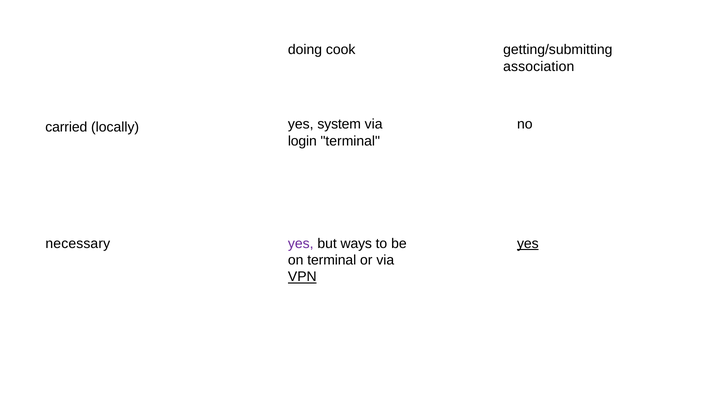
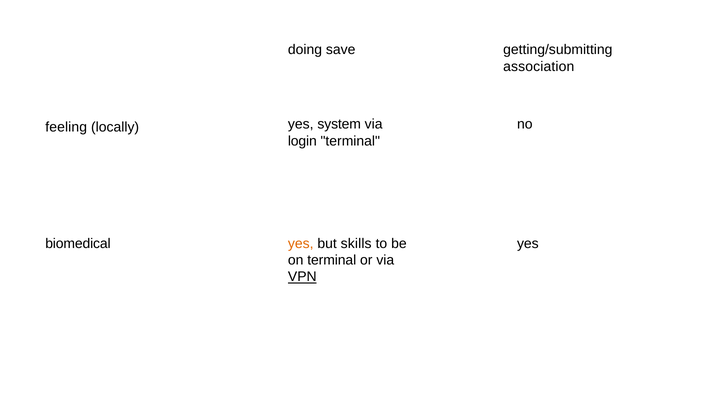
cook: cook -> save (341, 50)
carried: carried -> feeling (66, 127)
necessary: necessary -> biomedical (78, 244)
yes colour: purple -> orange (301, 244)
ways: ways -> skills (356, 244)
yes underline: present -> none (528, 244)
